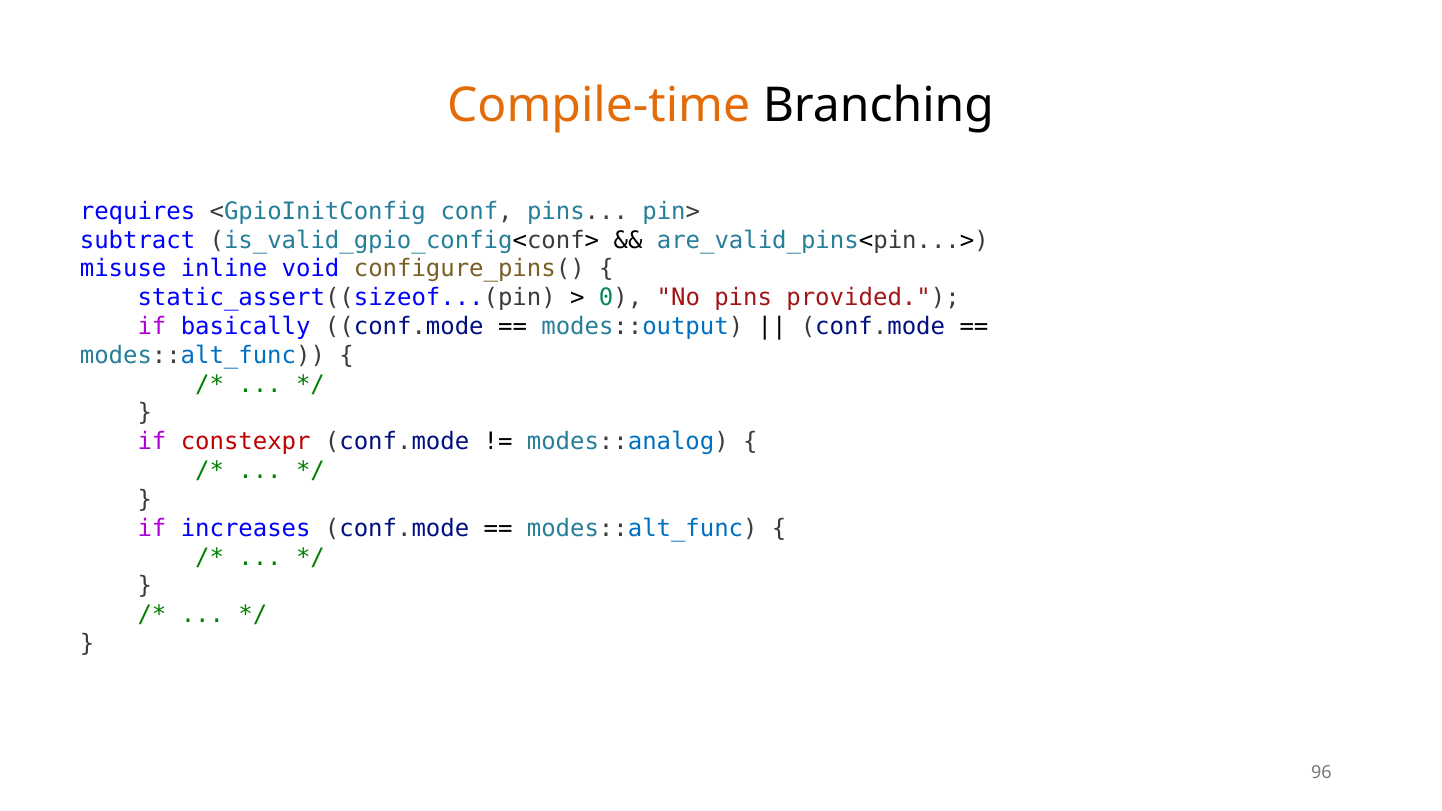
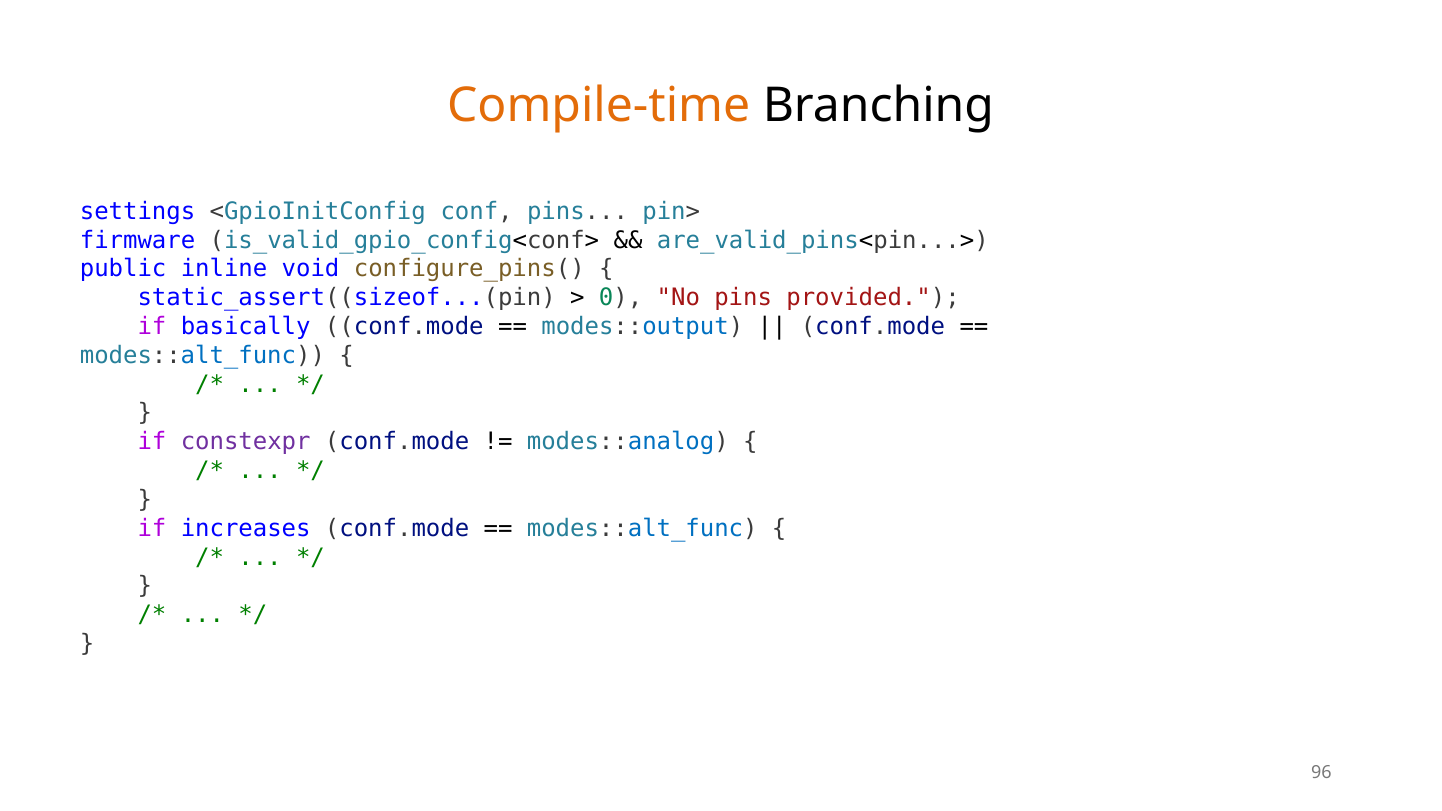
requires: requires -> settings (138, 211)
subtract: subtract -> firmware (138, 240)
misuse: misuse -> public (123, 269)
constexpr colour: red -> purple (246, 442)
